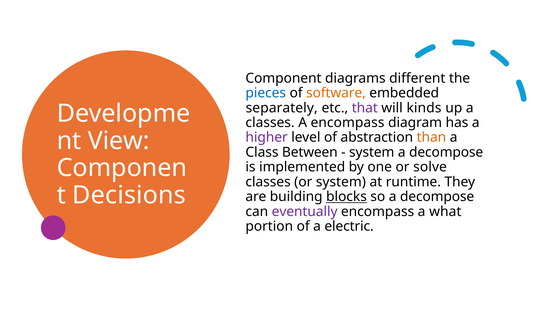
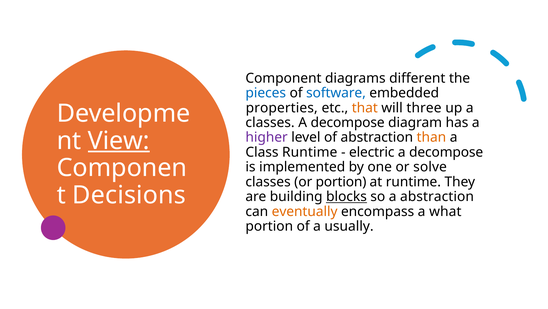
software colour: orange -> blue (336, 93)
separately: separately -> properties (282, 108)
that colour: purple -> orange (365, 108)
kinds: kinds -> three (424, 108)
encompass: encompass -> decompose (348, 122)
View underline: none -> present (119, 140)
Class Between: Between -> Runtime (310, 152)
system: system -> electric (372, 152)
or system: system -> portion (341, 181)
so a decompose: decompose -> abstraction (437, 196)
eventually colour: purple -> orange (305, 211)
electric: electric -> usually (349, 226)
